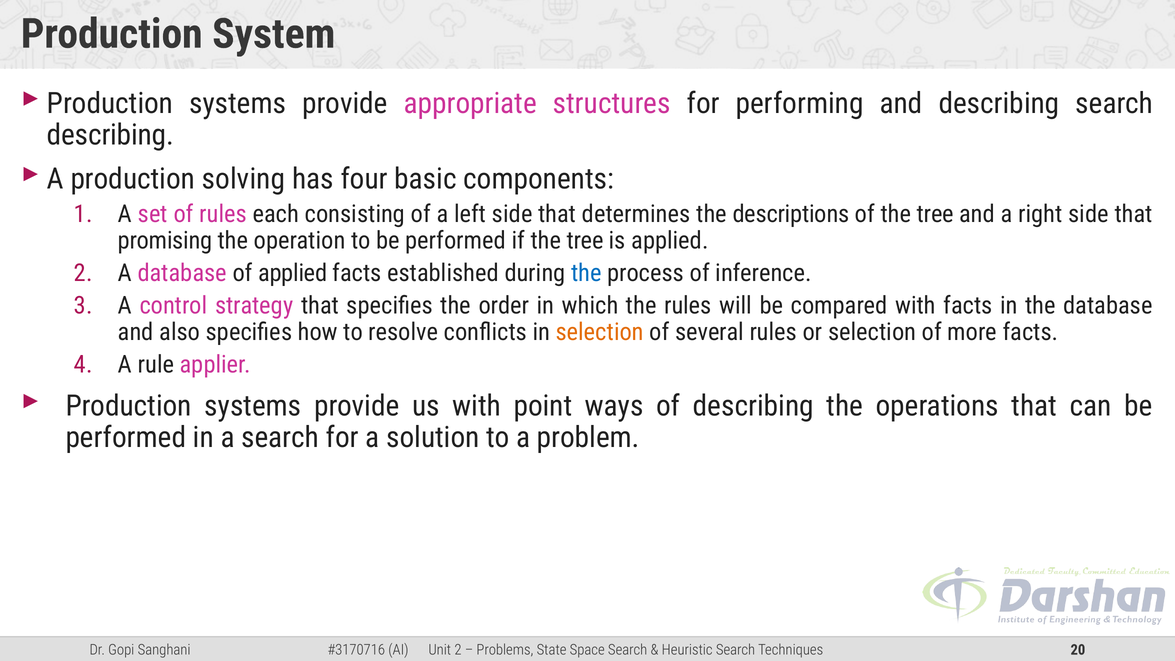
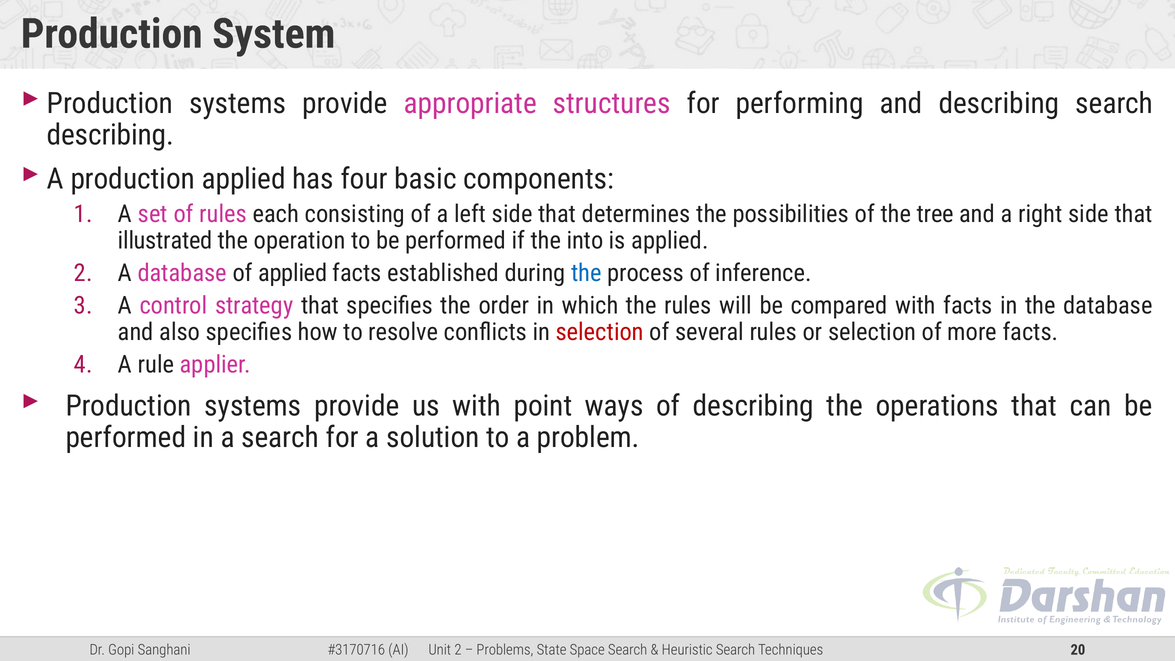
production solving: solving -> applied (244, 179)
descriptions: descriptions -> possibilities (791, 214)
promising: promising -> illustrated (165, 241)
if the tree: tree -> into (585, 241)
selection colour: orange -> red (600, 332)
